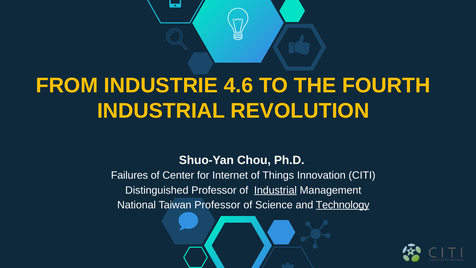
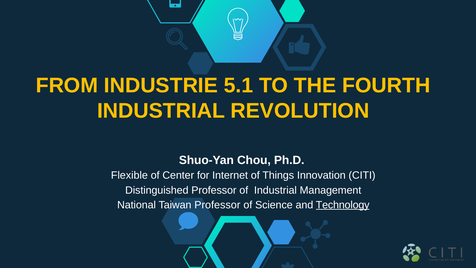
4.6: 4.6 -> 5.1 (239, 85)
Failures: Failures -> Flexible (129, 175)
Industrial underline: present -> none (275, 190)
